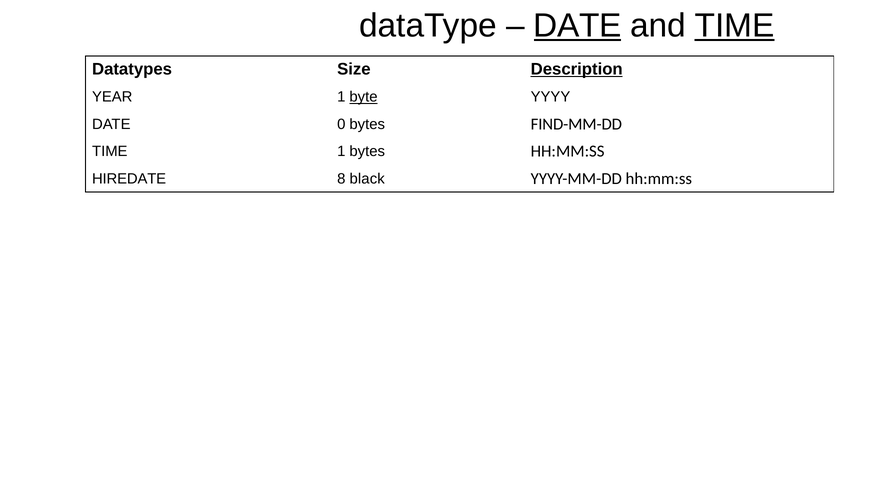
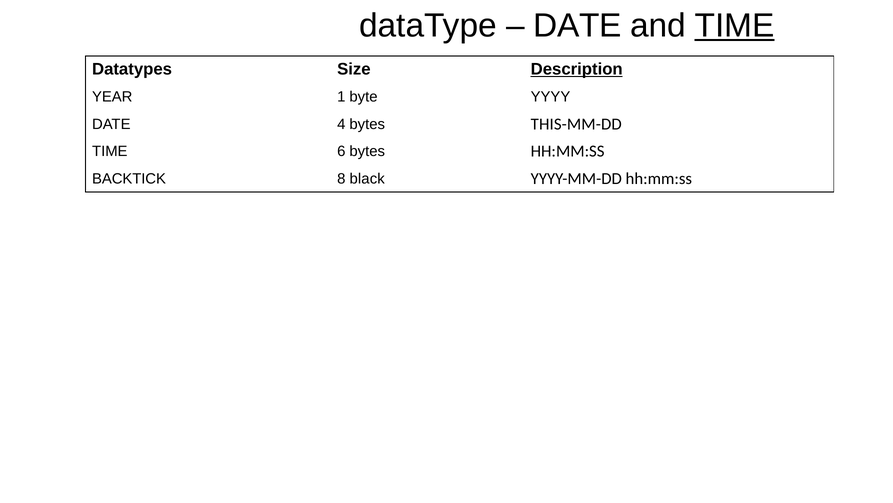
DATE underline: present -> none (578, 26)
byte underline: present -> none (364, 97)
0: 0 -> 4 (341, 124)
FIND-MM-DD: FIND-MM-DD -> THIS-MM-DD (576, 124)
TIME 1: 1 -> 6 (341, 151)
HIREDATE: HIREDATE -> BACKTICK (129, 178)
